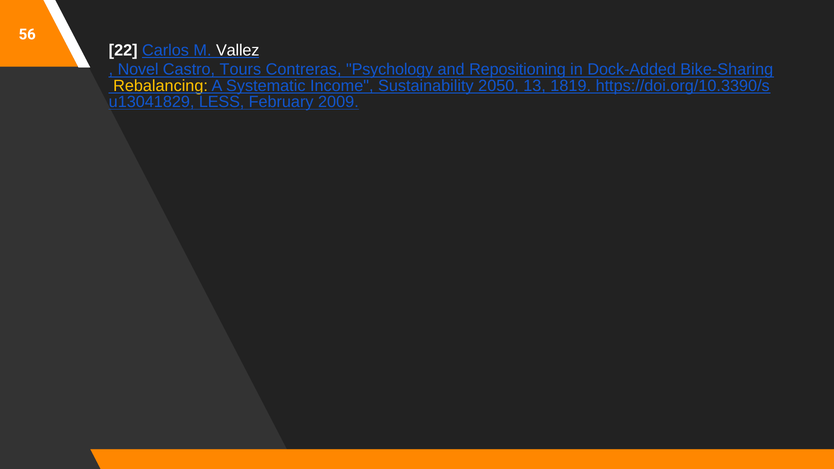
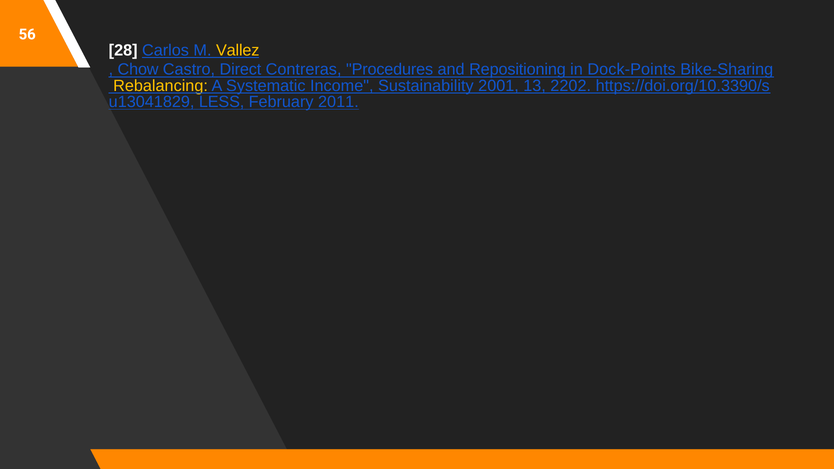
22: 22 -> 28 (123, 50)
Vallez colour: white -> yellow (238, 50)
Novel: Novel -> Chow (138, 70)
Tours: Tours -> Direct (240, 70)
Psychology: Psychology -> Procedures (390, 70)
Dock-Added: Dock-Added -> Dock-Points (632, 70)
2050: 2050 -> 2001 (499, 86)
1819: 1819 -> 2202 (571, 86)
2009: 2009 -> 2011 (338, 102)
